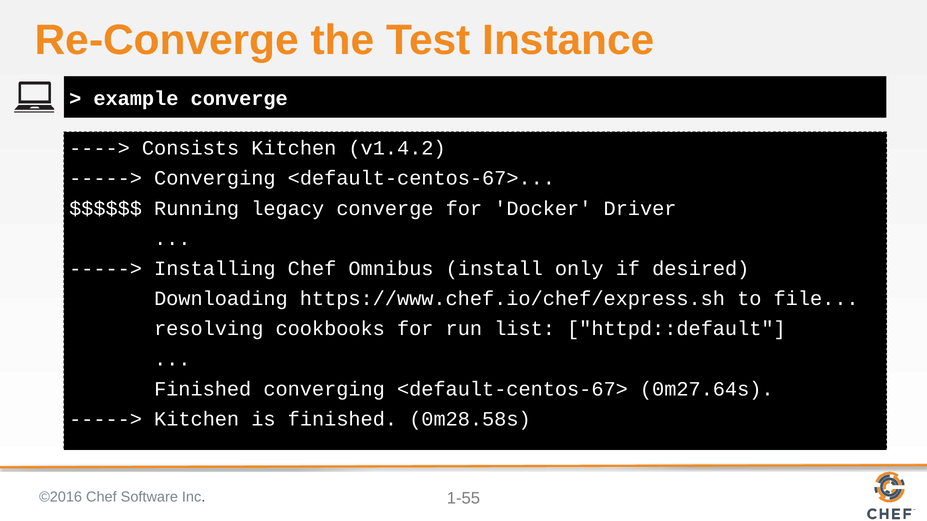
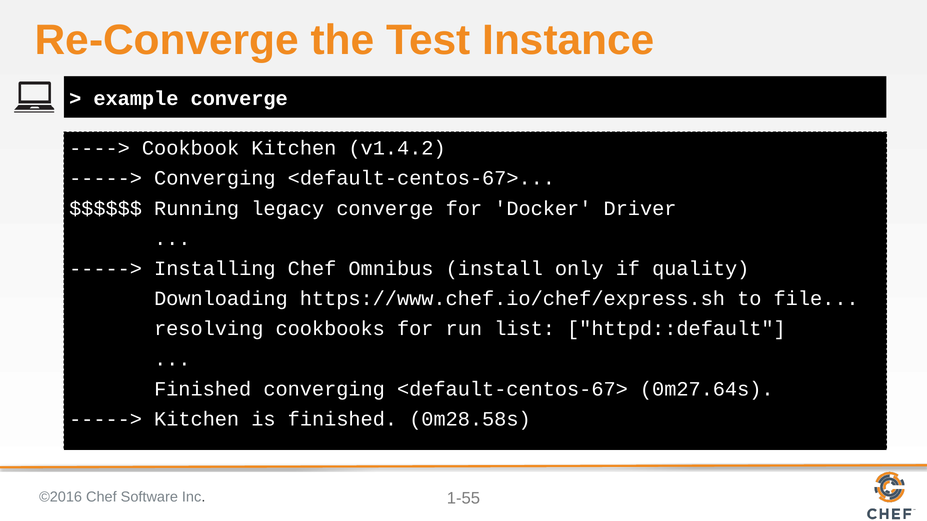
Consists: Consists -> Cookbook (191, 148)
desired: desired -> quality (701, 269)
